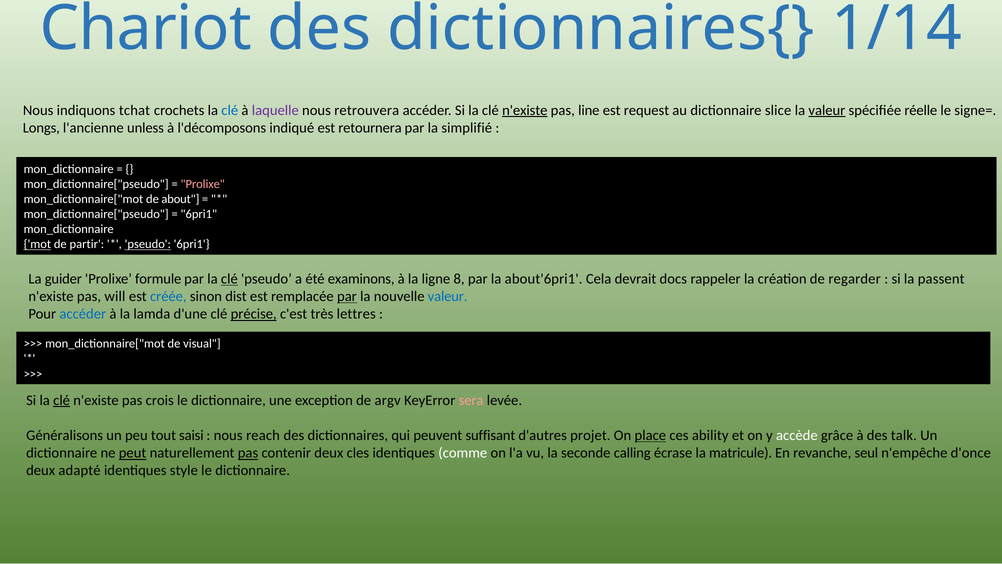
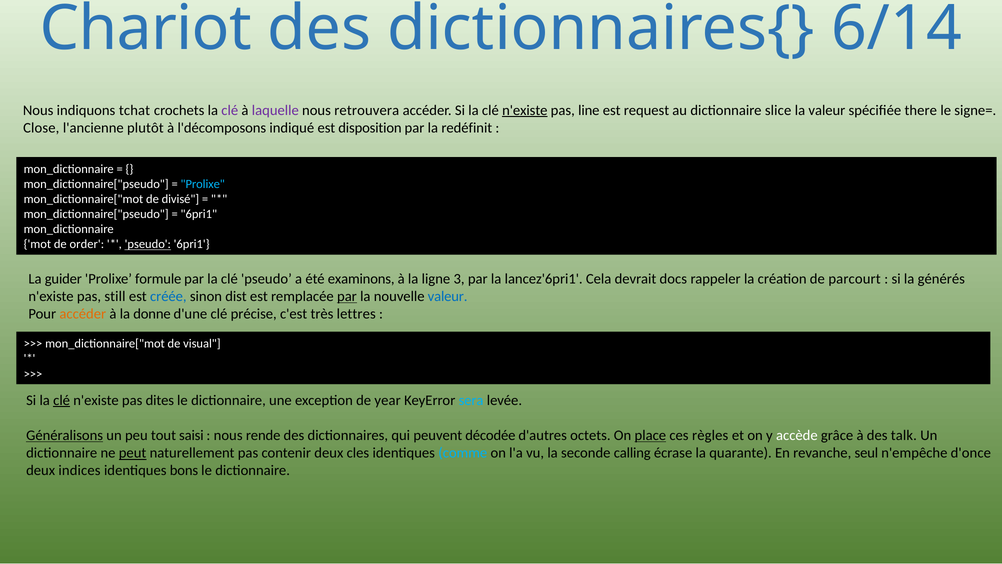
1/14: 1/14 -> 6/14 (896, 29)
clé colour: blue -> purple (230, 110)
valeur underline: present -> none (827, 110)
réelle: réelle -> there (921, 110)
Longs: Longs -> Close (41, 128)
unless: unless -> plutôt (145, 128)
retournera: retournera -> disposition (370, 128)
simplifié: simplifié -> redéfinit (467, 128)
Prolixe colour: pink -> light blue (203, 184)
about: about -> divisé (180, 199)
mot underline: present -> none (37, 244)
partir: partir -> order (87, 244)
clé underline: present -> none (229, 279)
8: 8 -> 3 (459, 279)
about'6pri1: about'6pri1 -> lancez'6pri1 (544, 279)
regarder: regarder -> parcourt (855, 279)
passent: passent -> générés (941, 279)
will: will -> still (115, 296)
accéder colour: blue -> orange (83, 314)
lamda: lamda -> donne (152, 314)
précise underline: present -> none (254, 314)
crois: crois -> dites (160, 400)
argv: argv -> year (388, 400)
sera colour: pink -> light blue (471, 400)
Généralisons underline: none -> present (65, 435)
reach: reach -> rende (263, 435)
suffisant: suffisant -> décodée (490, 435)
projet: projet -> octets (590, 435)
ability: ability -> règles (710, 435)
pas underline: present -> none (248, 453)
comme colour: white -> light blue (463, 453)
matricule: matricule -> quarante (741, 453)
adapté: adapté -> indices (80, 470)
style: style -> bons (184, 470)
